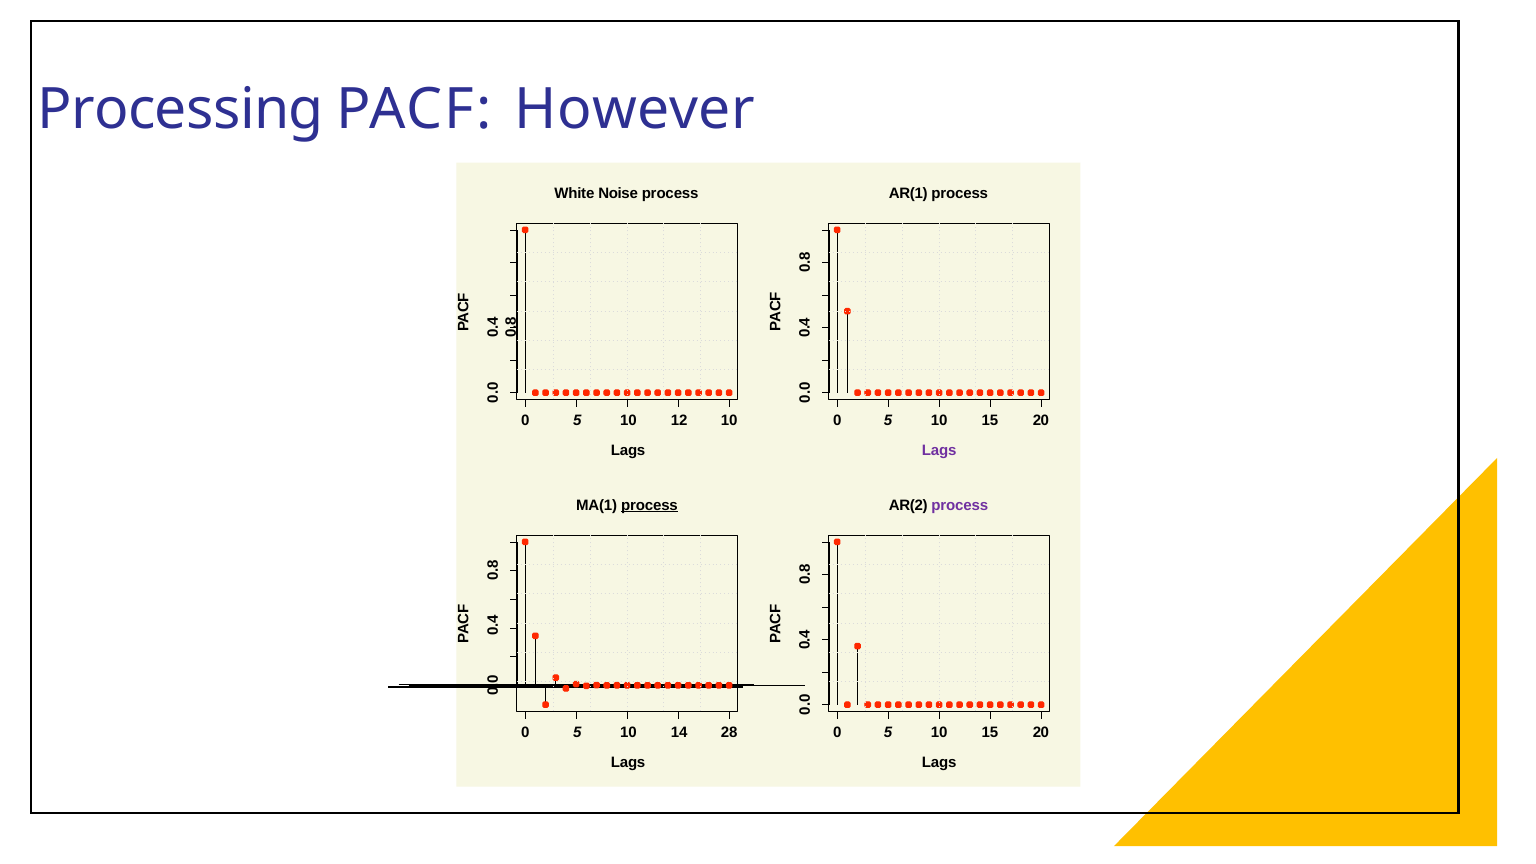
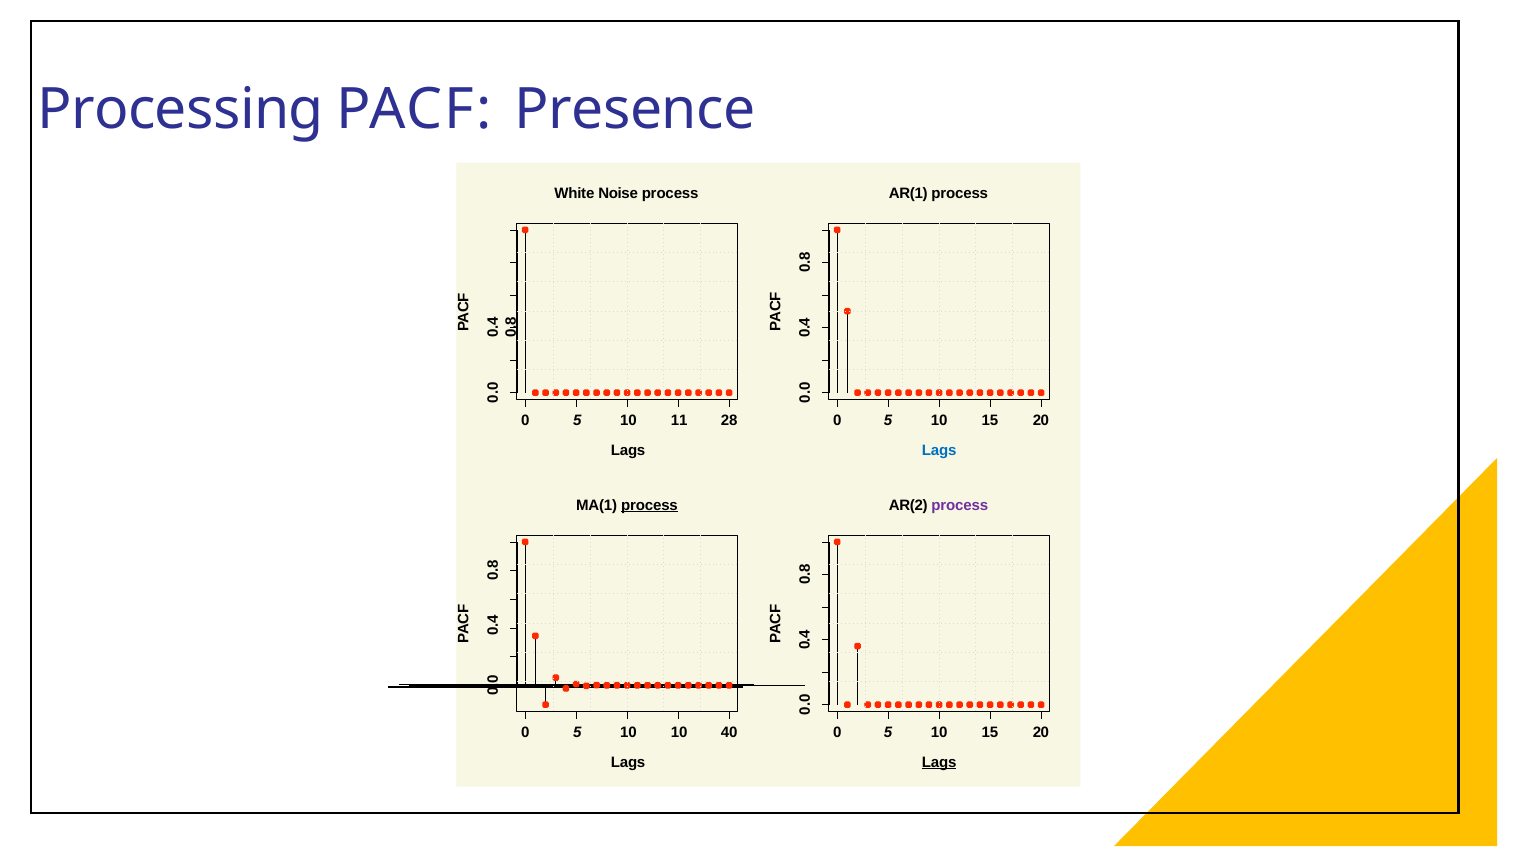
However: However -> Presence (635, 109)
12: 12 -> 11 (679, 421)
0 10: 10 -> 28 (729, 421)
Lags colour: purple -> blue (939, 450)
10 14: 14 -> 10 (679, 733)
28: 28 -> 40 (729, 733)
Lags underline: none -> present (939, 762)
